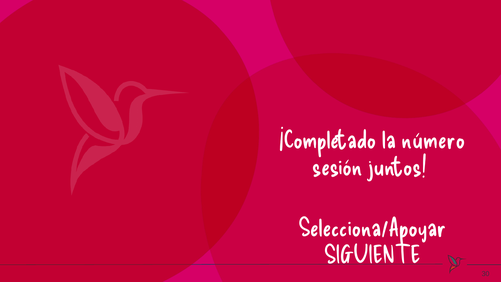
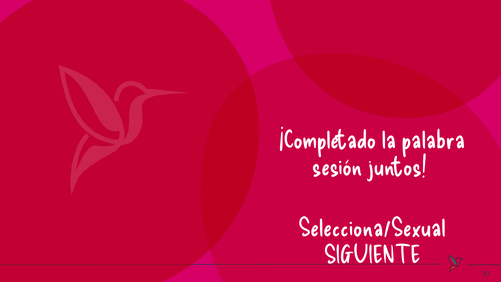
número: número -> palabra (433, 140)
Selecciona/Apoyar: Selecciona/Apoyar -> Selecciona/Sexual (372, 228)
